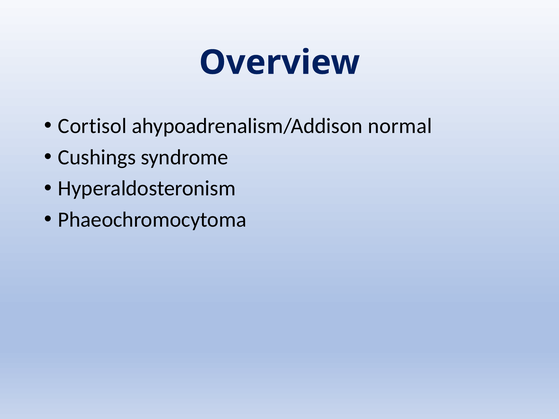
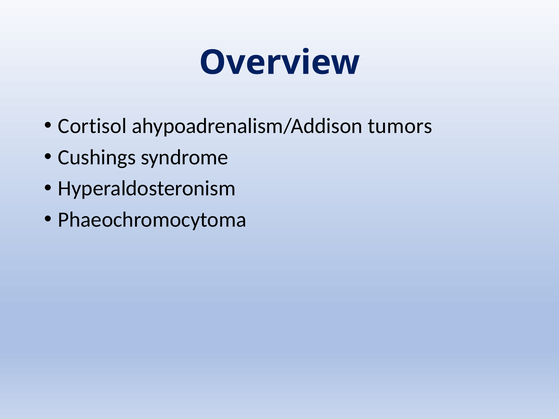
normal: normal -> tumors (400, 126)
